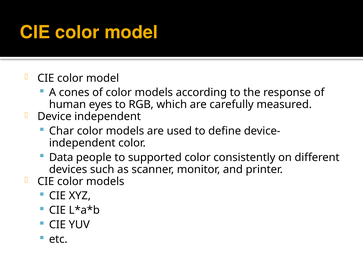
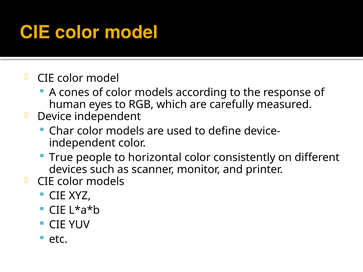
Data: Data -> True (61, 158)
supported: supported -> horizontal (155, 158)
